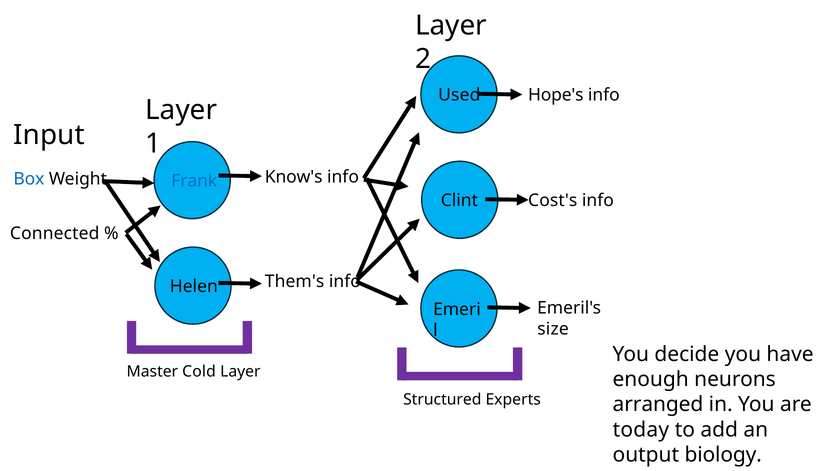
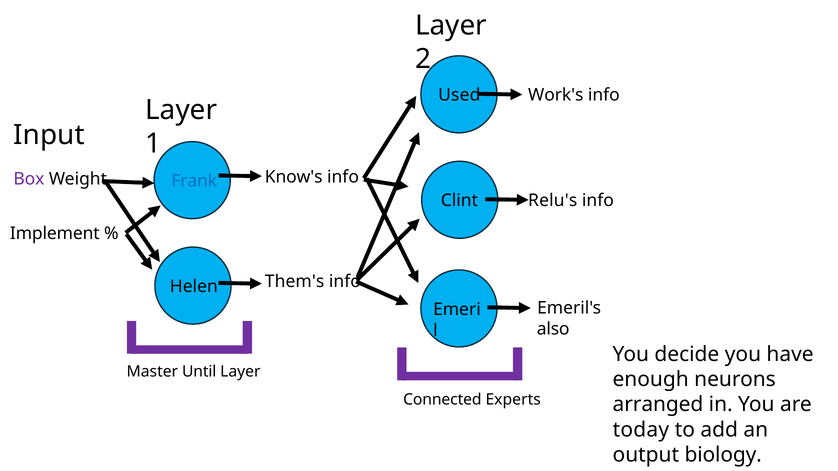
Hope's: Hope's -> Work's (556, 95)
Box colour: blue -> purple (29, 179)
Cost's: Cost's -> Relu's (553, 201)
Connected: Connected -> Implement (55, 234)
size: size -> also (553, 329)
Cold: Cold -> Until (199, 372)
Structured: Structured -> Connected (442, 400)
